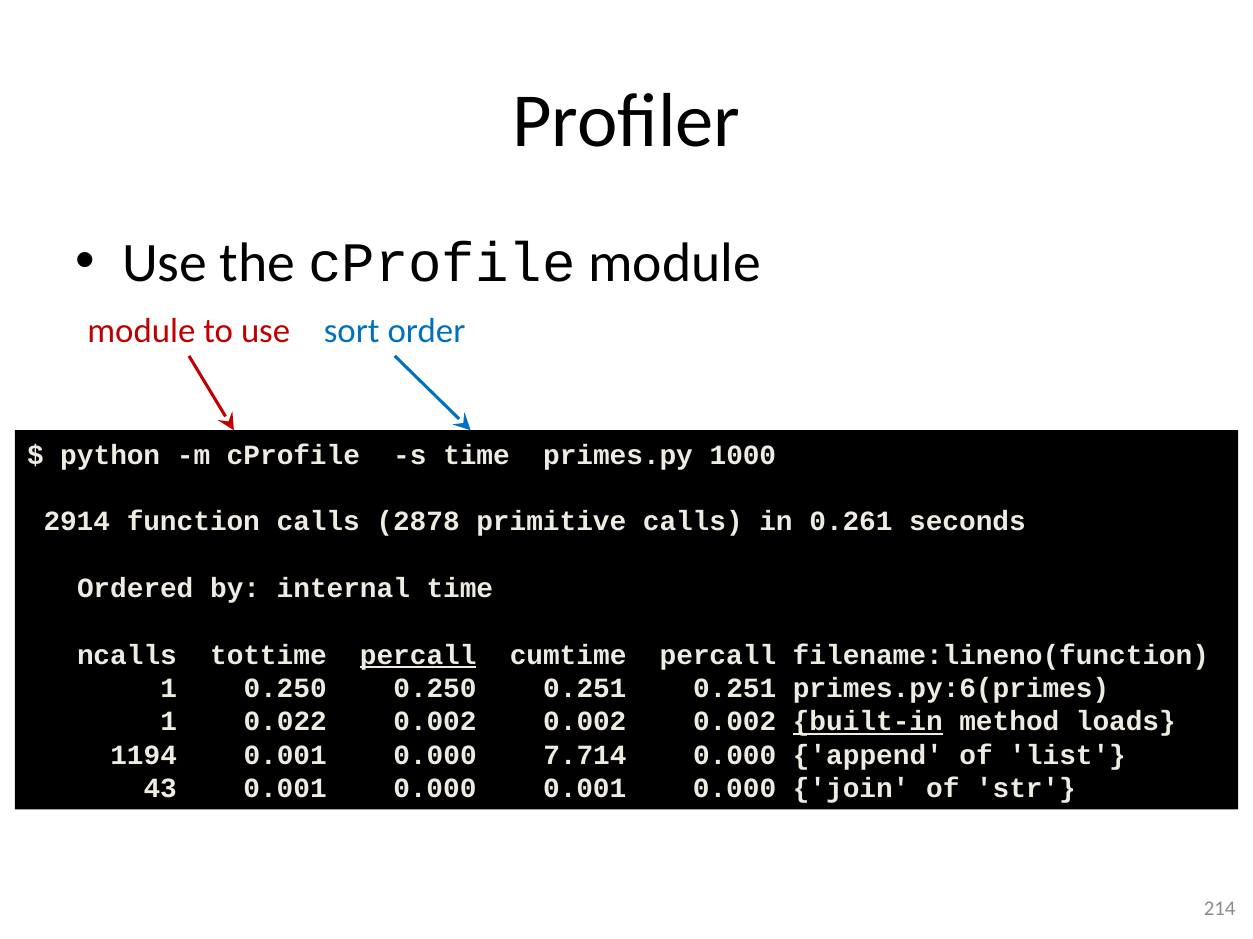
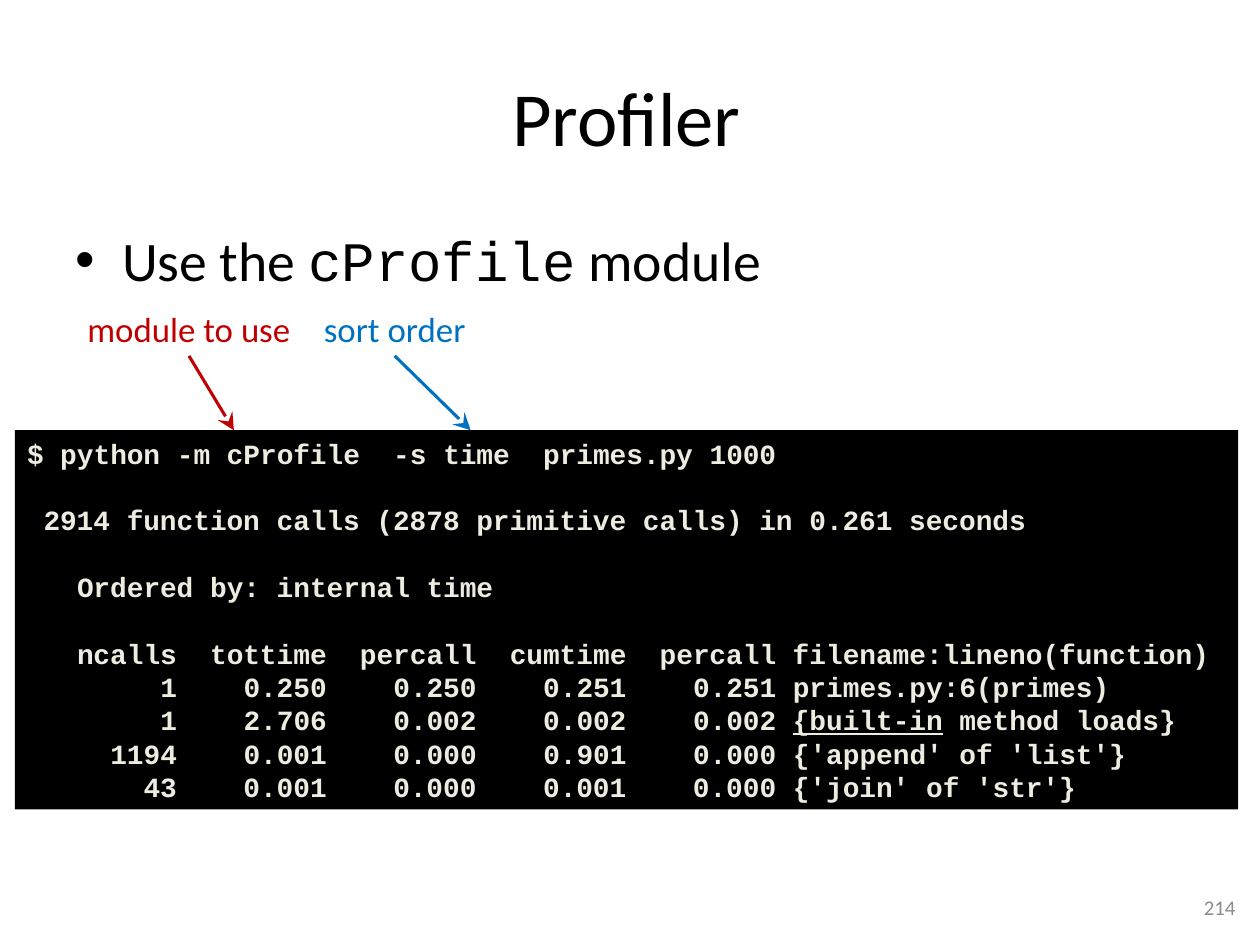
percall underline: present -> none (418, 656)
0.022: 0.022 -> 2.706 (285, 722)
7.714: 7.714 -> 0.901 (585, 756)
